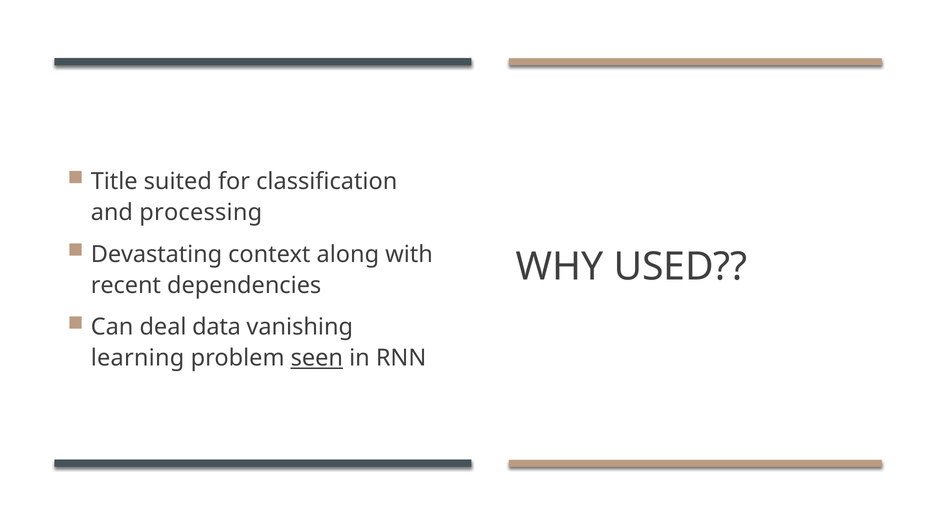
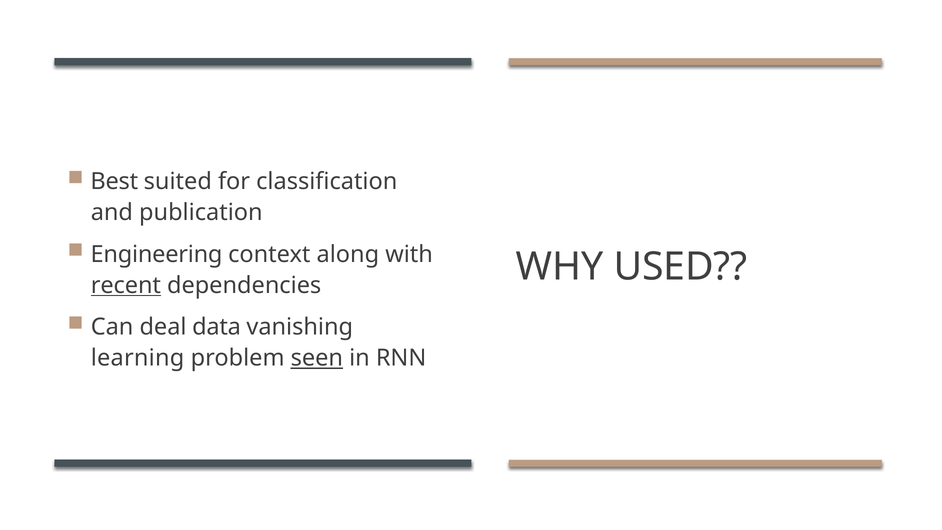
Title: Title -> Best (114, 182)
processing: processing -> publication (201, 213)
Devastating: Devastating -> Engineering (157, 254)
recent underline: none -> present (126, 285)
